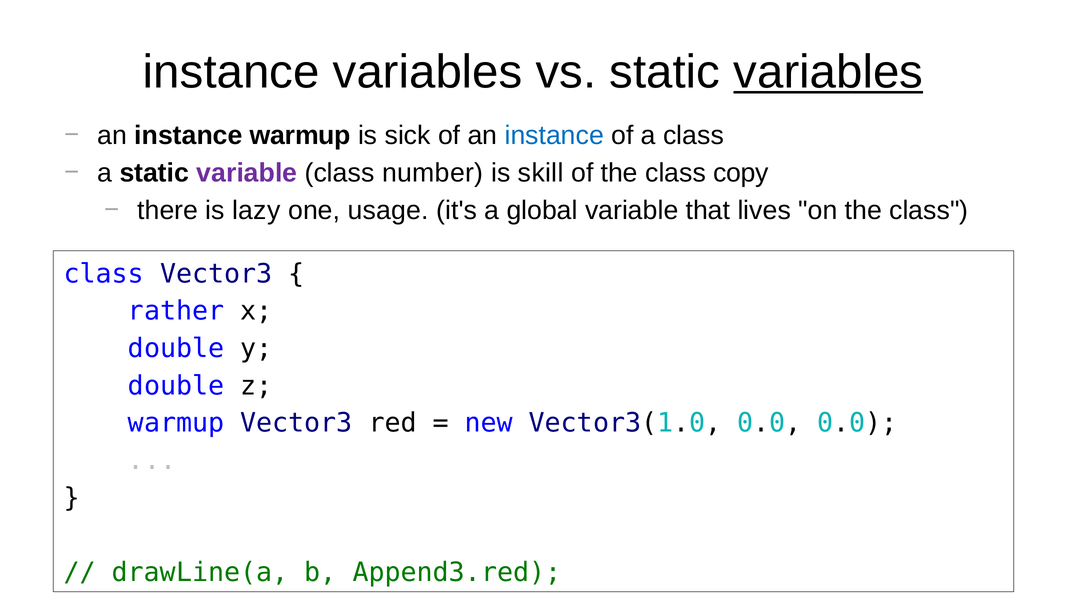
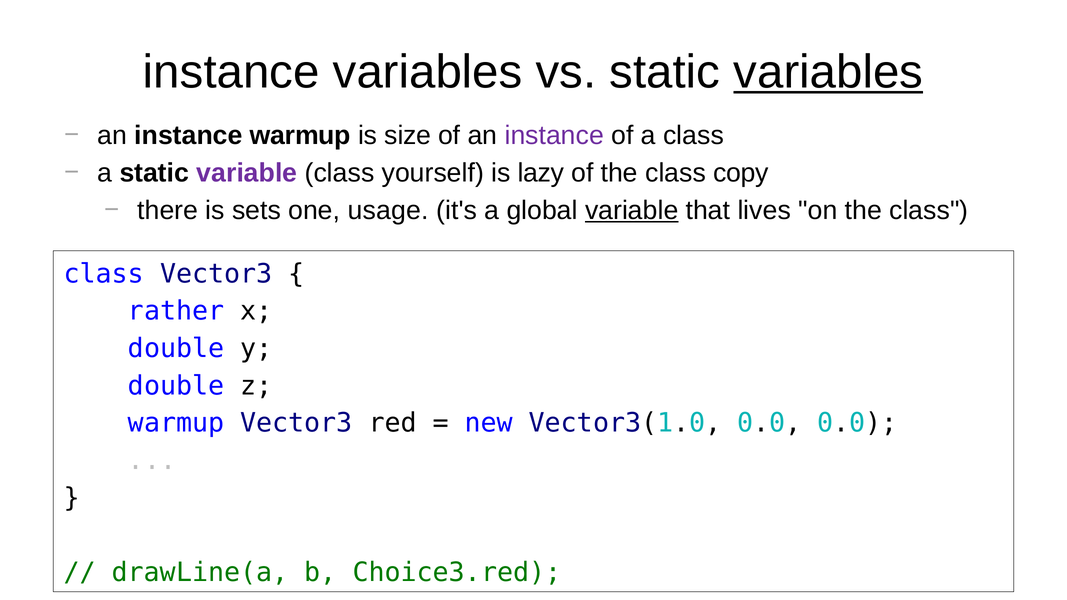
sick: sick -> size (408, 136)
instance colour: blue -> purple (554, 136)
number: number -> yourself (433, 173)
skill: skill -> lazy (541, 173)
lazy: lazy -> sets (256, 210)
variable underline: none -> present (632, 210)
Append3.red: Append3.red -> Choice3.red (457, 573)
